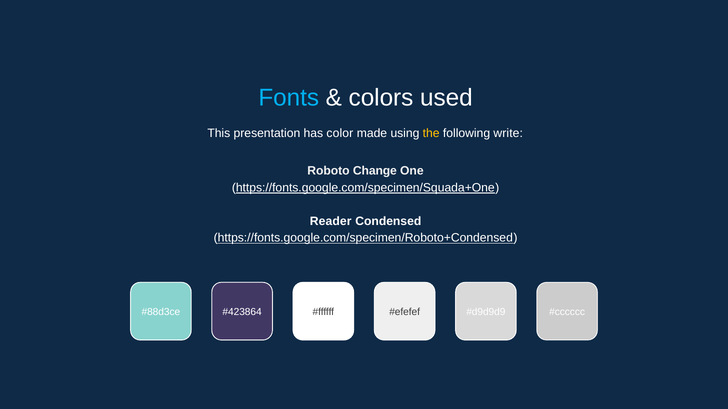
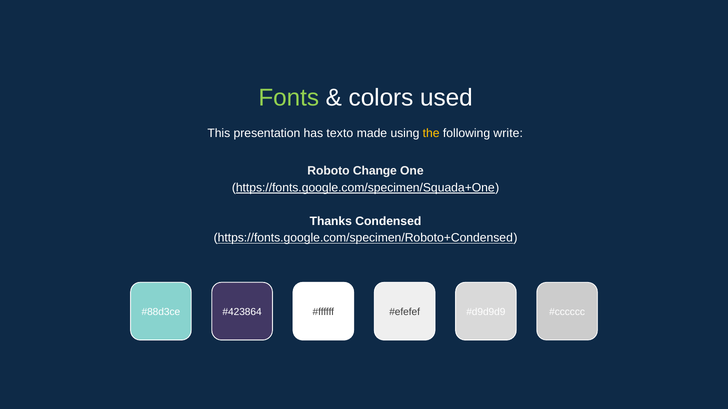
Fonts colour: light blue -> light green (289, 98)
color: color -> texto (340, 134)
Reader: Reader -> Thanks (331, 221)
